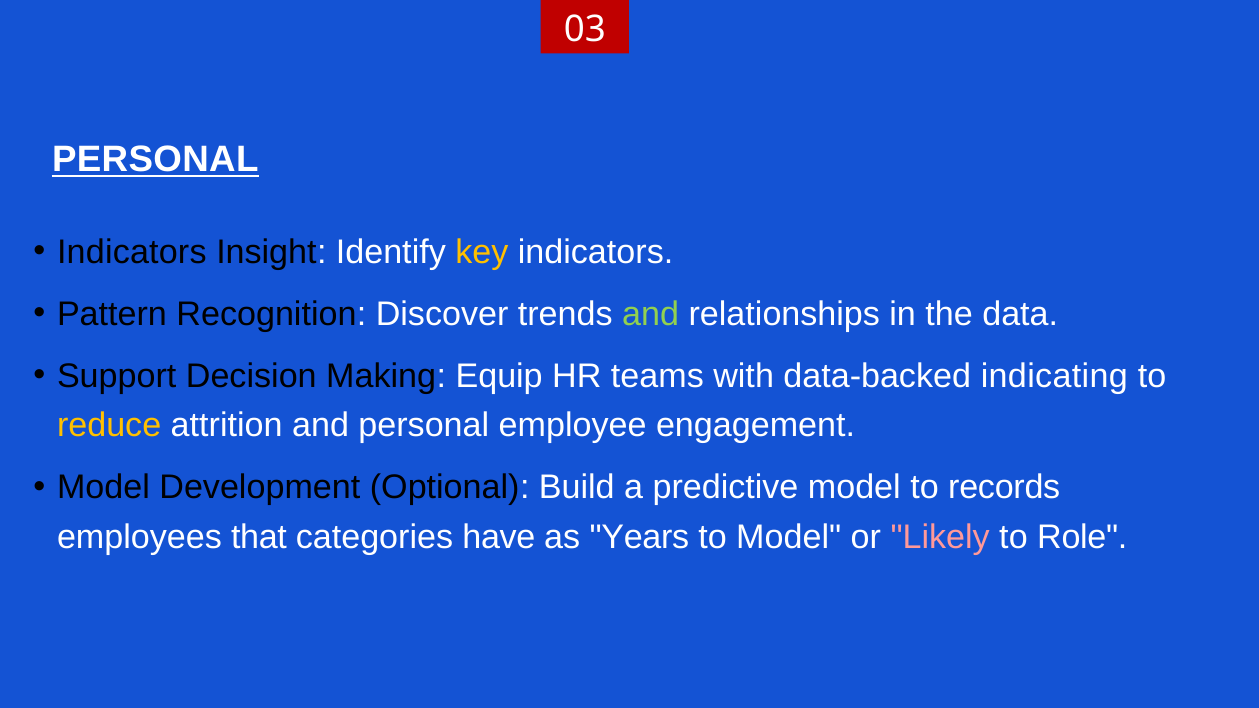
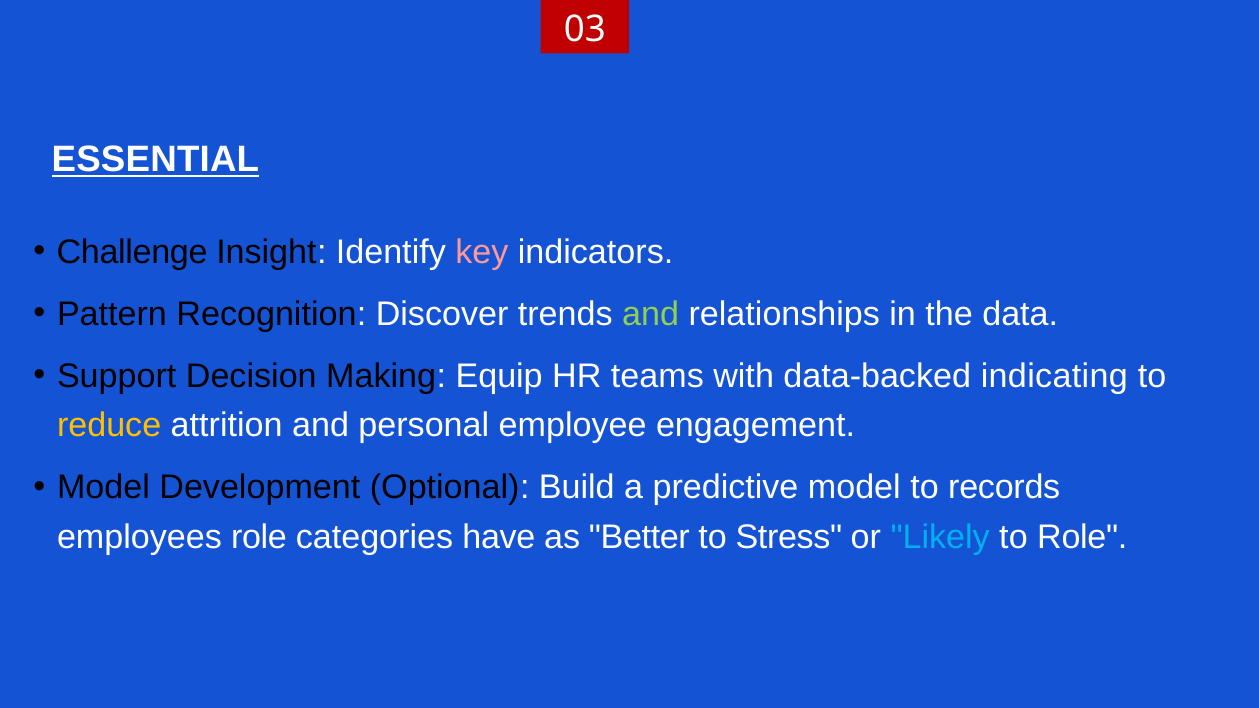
PERSONAL: PERSONAL -> ESSENTIAL (155, 160)
Indicators: Indicators -> Challenge (132, 252)
key colour: yellow -> pink (482, 252)
employees that: that -> role (259, 537)
Years: Years -> Better (639, 537)
to Model: Model -> Stress (789, 537)
Likely colour: pink -> light blue (940, 537)
